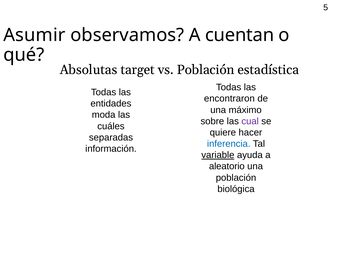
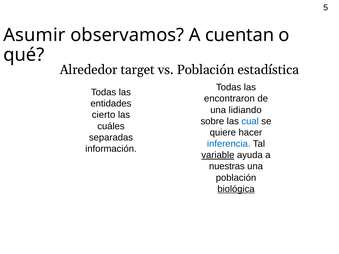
Absolutas: Absolutas -> Alrededor (89, 70)
máximo: máximo -> lidiando (245, 110)
moda: moda -> cierto (104, 115)
cual colour: purple -> blue (250, 121)
aleatorio: aleatorio -> nuestras (227, 167)
biológica underline: none -> present (236, 189)
